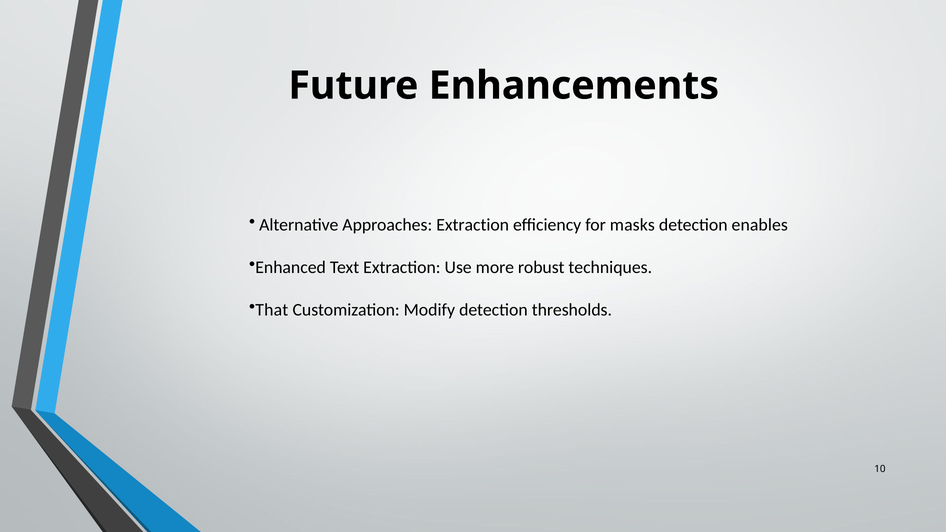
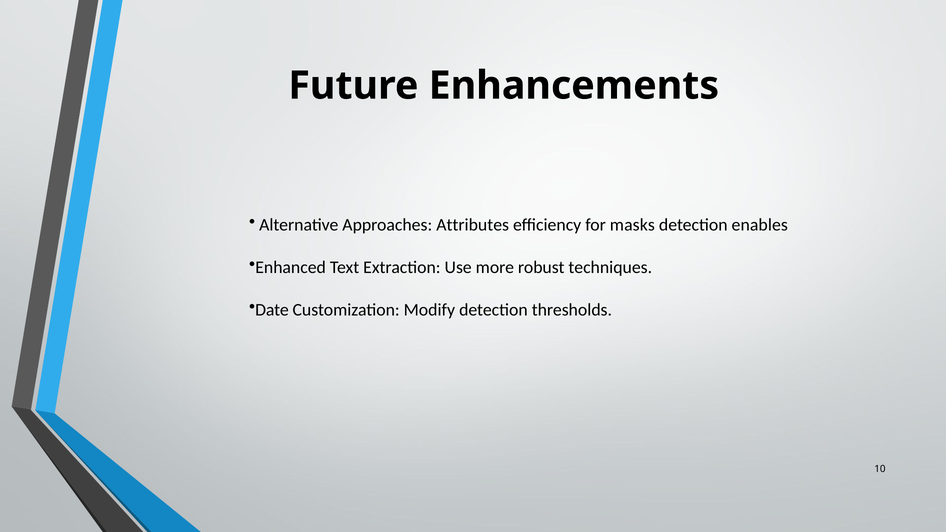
Approaches Extraction: Extraction -> Attributes (473, 225)
That: That -> Date (272, 310)
